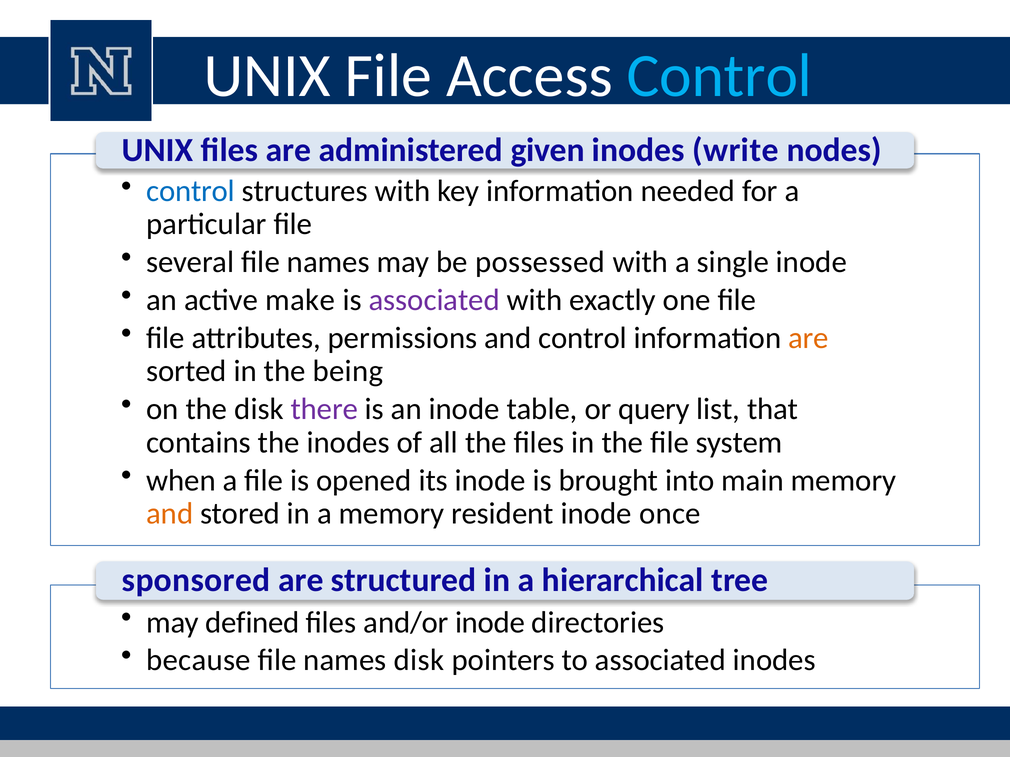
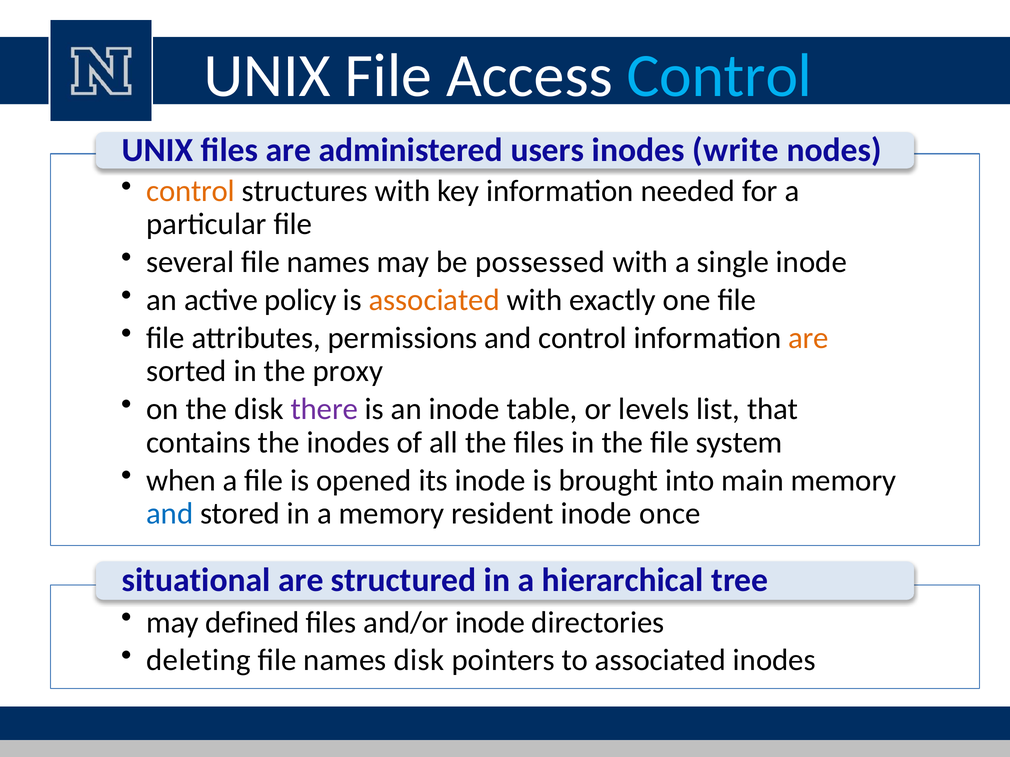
given: given -> users (547, 150)
control colour: blue -> orange (191, 191)
make: make -> policy (300, 300)
associated colour: purple -> orange (434, 300)
being: being -> proxy (348, 371)
query: query -> levels (654, 409)
and colour: orange -> blue (170, 514)
sponsored: sponsored -> situational (196, 581)
because: because -> deleting (198, 661)
